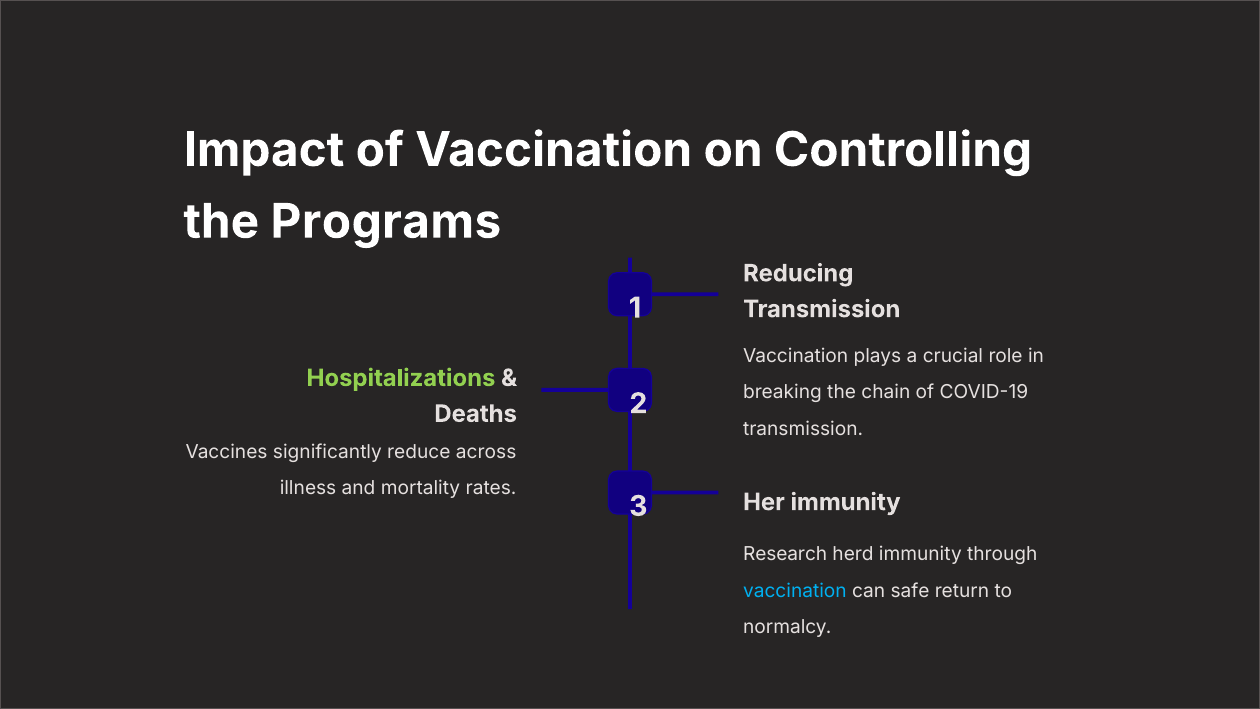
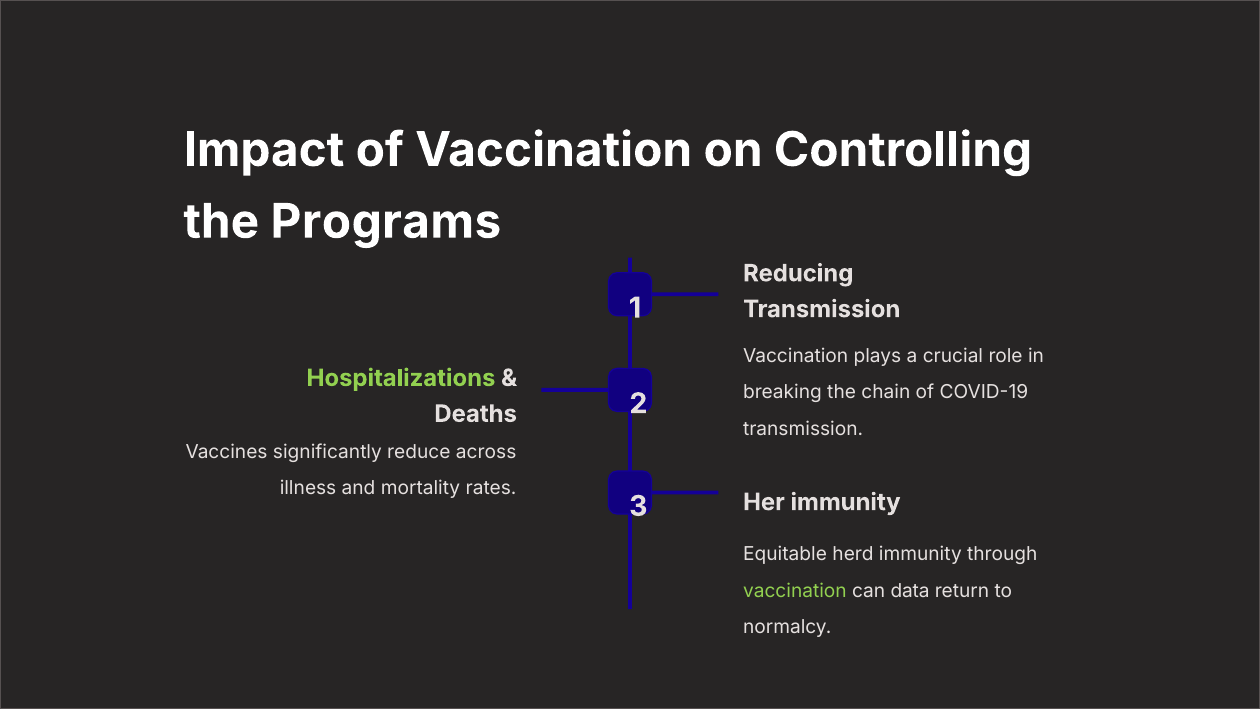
Research: Research -> Equitable (785, 554)
vaccination colour: light blue -> light green (795, 591)
safe: safe -> data (910, 591)
